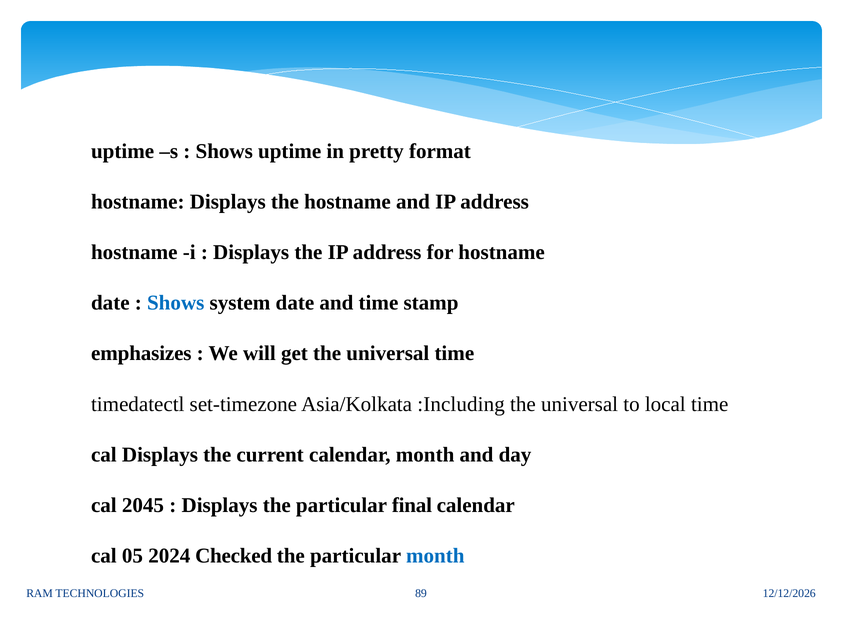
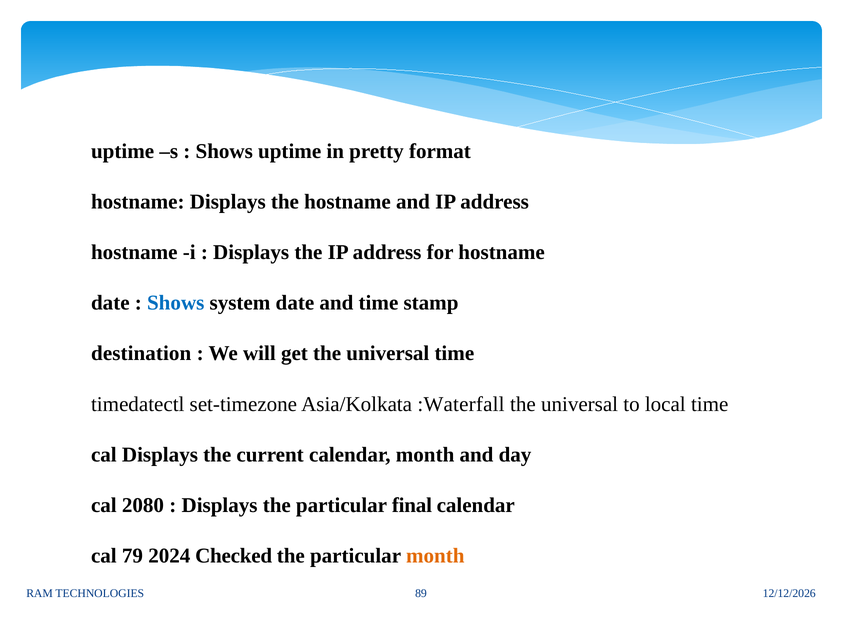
emphasizes: emphasizes -> destination (141, 353)
:Including: :Including -> :Waterfall (461, 404)
2045: 2045 -> 2080 (143, 505)
05: 05 -> 79 (132, 555)
month colour: blue -> orange (435, 555)
